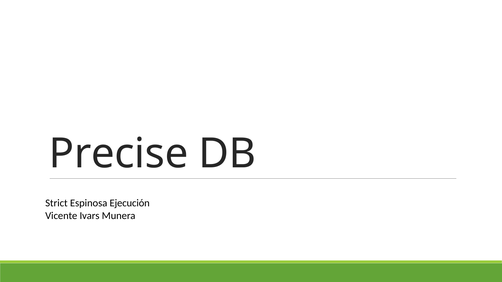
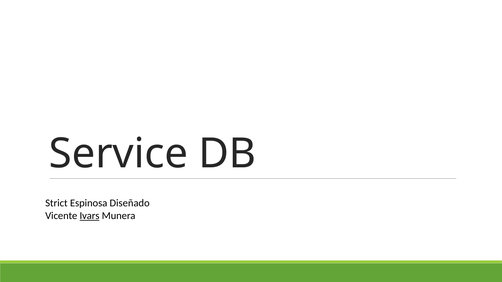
Precise: Precise -> Service (119, 154)
Ejecución: Ejecución -> Diseñado (130, 203)
Ivars underline: none -> present (90, 216)
